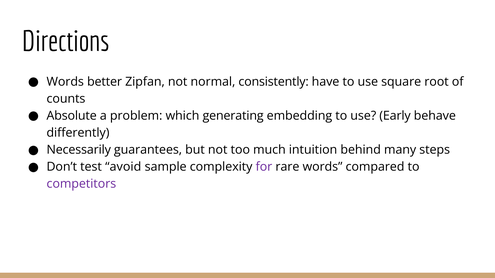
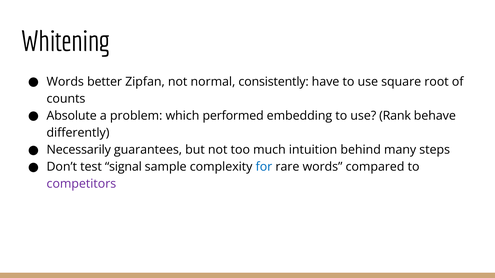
Directions: Directions -> Whitening (66, 42)
generating: generating -> performed (233, 116)
Early: Early -> Rank (395, 116)
avoid: avoid -> signal (123, 167)
for colour: purple -> blue (264, 167)
